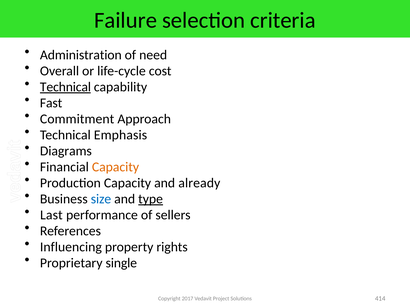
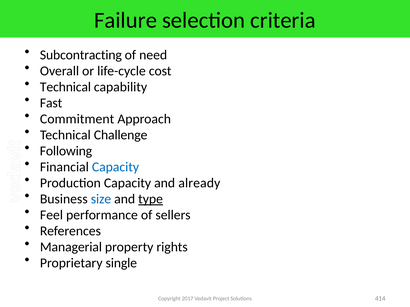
Administration: Administration -> Subcontracting (81, 55)
Technical underline: present -> none (65, 87)
Emphasis: Emphasis -> Challenge (121, 135)
Diagrams: Diagrams -> Following (66, 151)
Capacity colour: orange -> blue (115, 167)
Last: Last -> Feel (51, 215)
Influencing: Influencing -> Managerial (71, 247)
